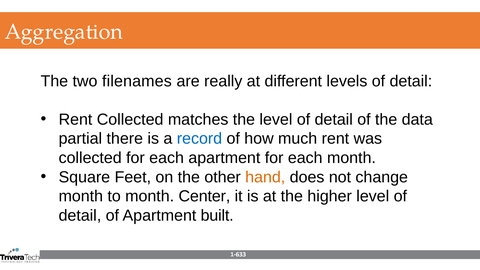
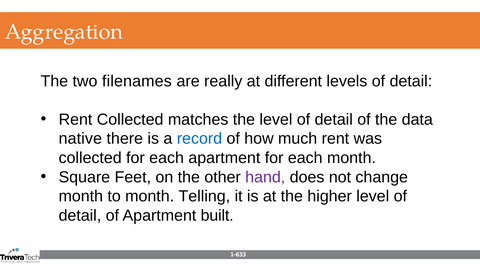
partial: partial -> native (80, 139)
hand colour: orange -> purple (265, 177)
Center: Center -> Telling (204, 196)
